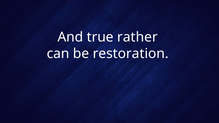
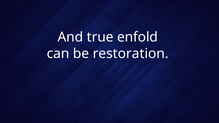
rather: rather -> enfold (137, 37)
